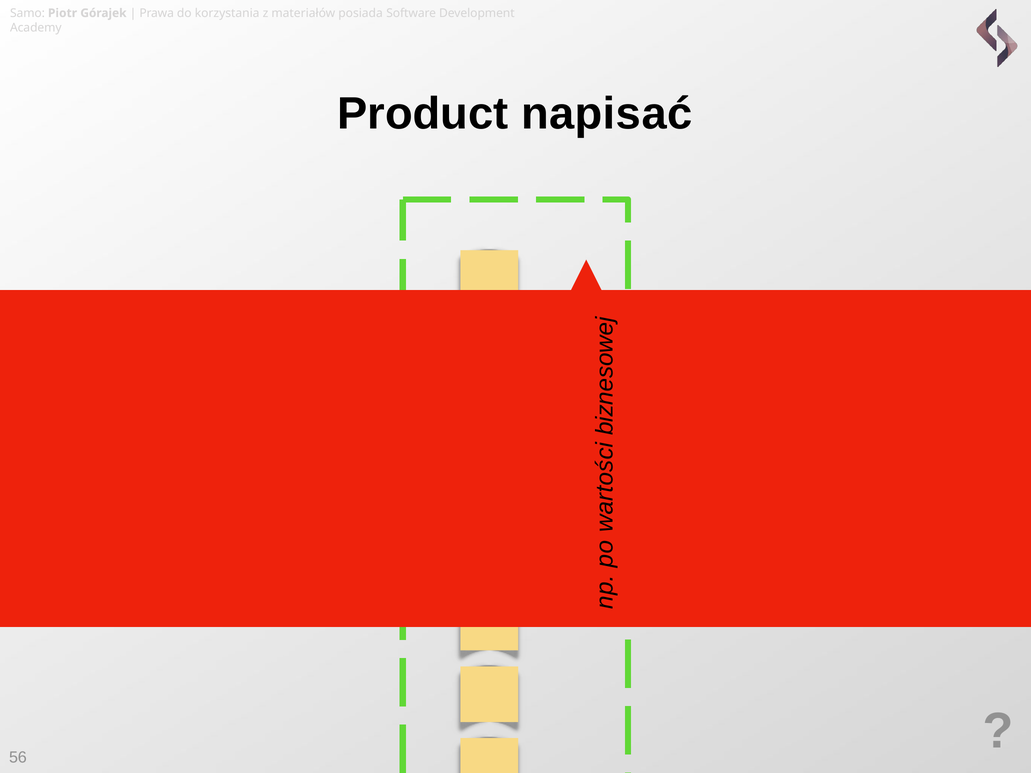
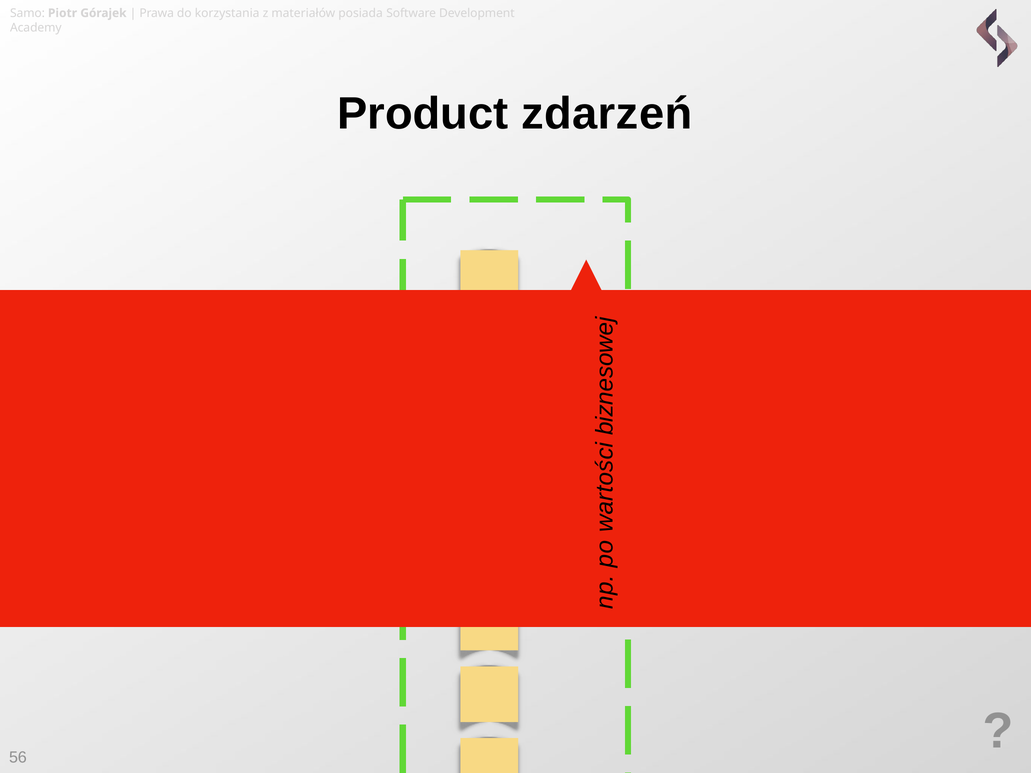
napisać: napisać -> zdarzeń (607, 114)
